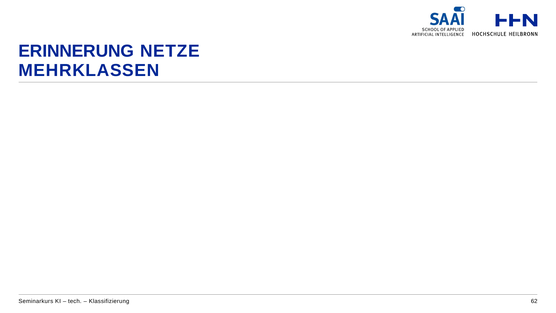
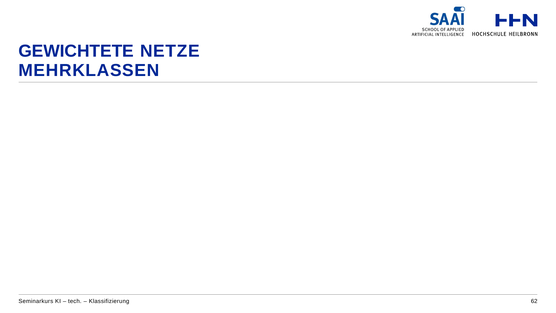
ERINNERUNG: ERINNERUNG -> GEWICHTETE (76, 51)
